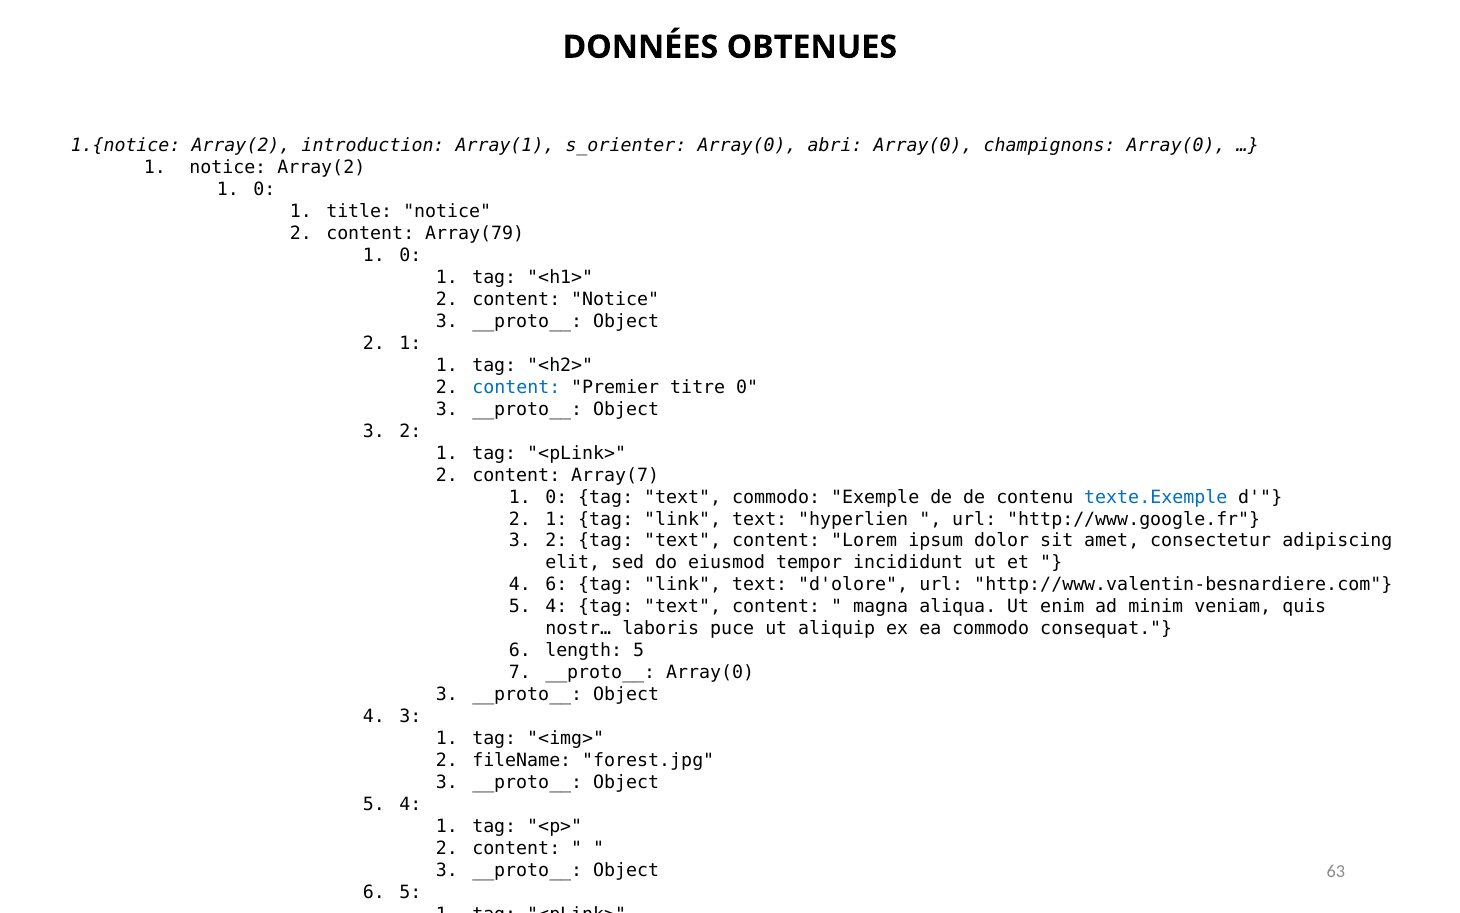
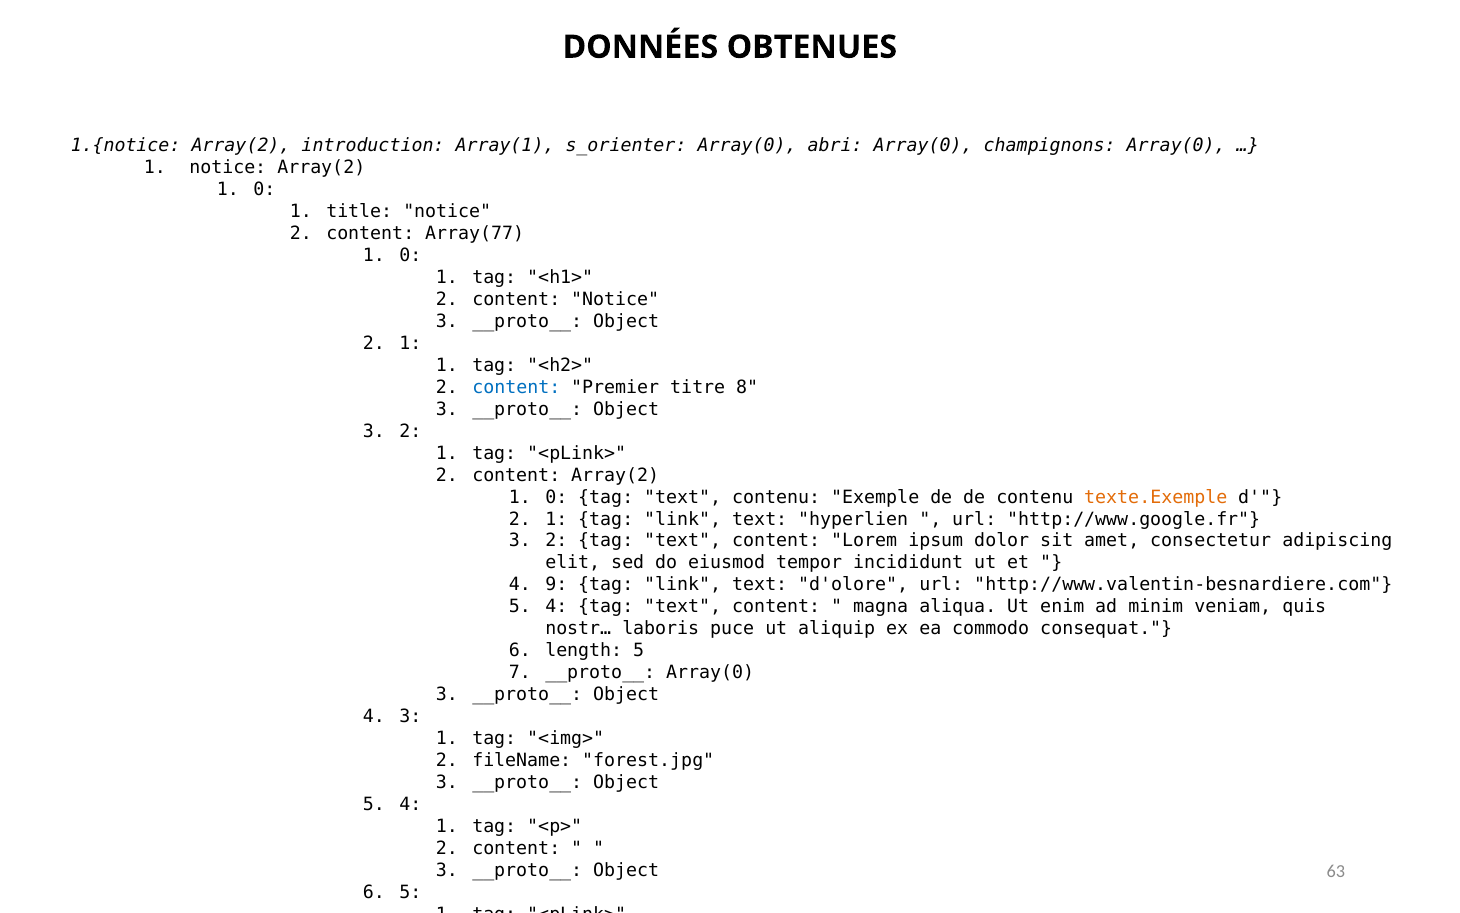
Array(79: Array(79 -> Array(77 (475, 233)
titre 0: 0 -> 8 (747, 387)
content Array(7: Array(7 -> Array(2 (615, 475)
text commodo: commodo -> contenu (776, 497)
texte.Exemple colour: blue -> orange (1156, 497)
4 6: 6 -> 9 (556, 585)
